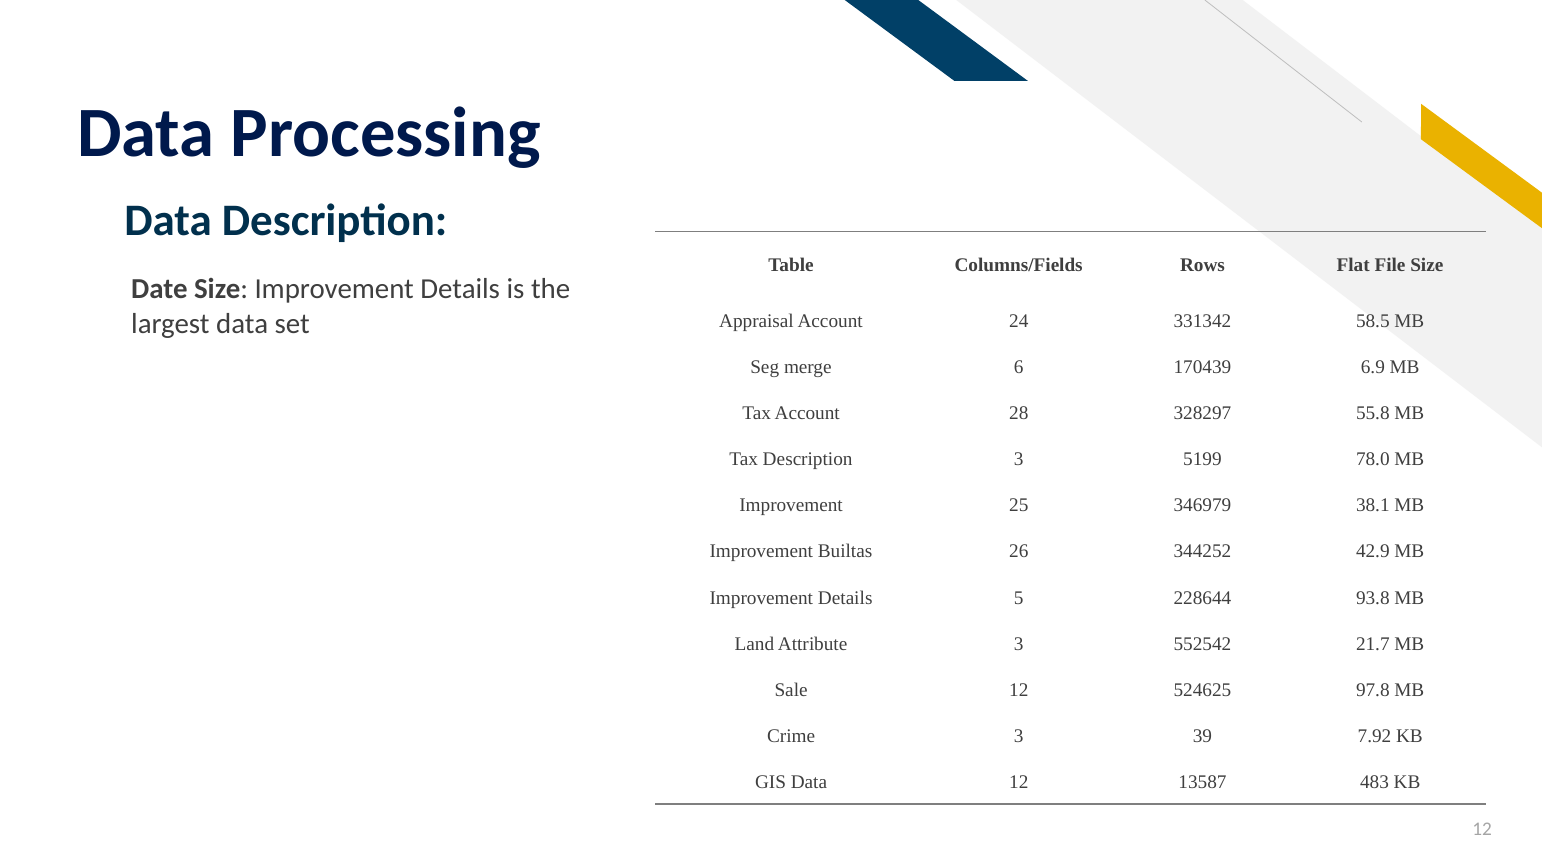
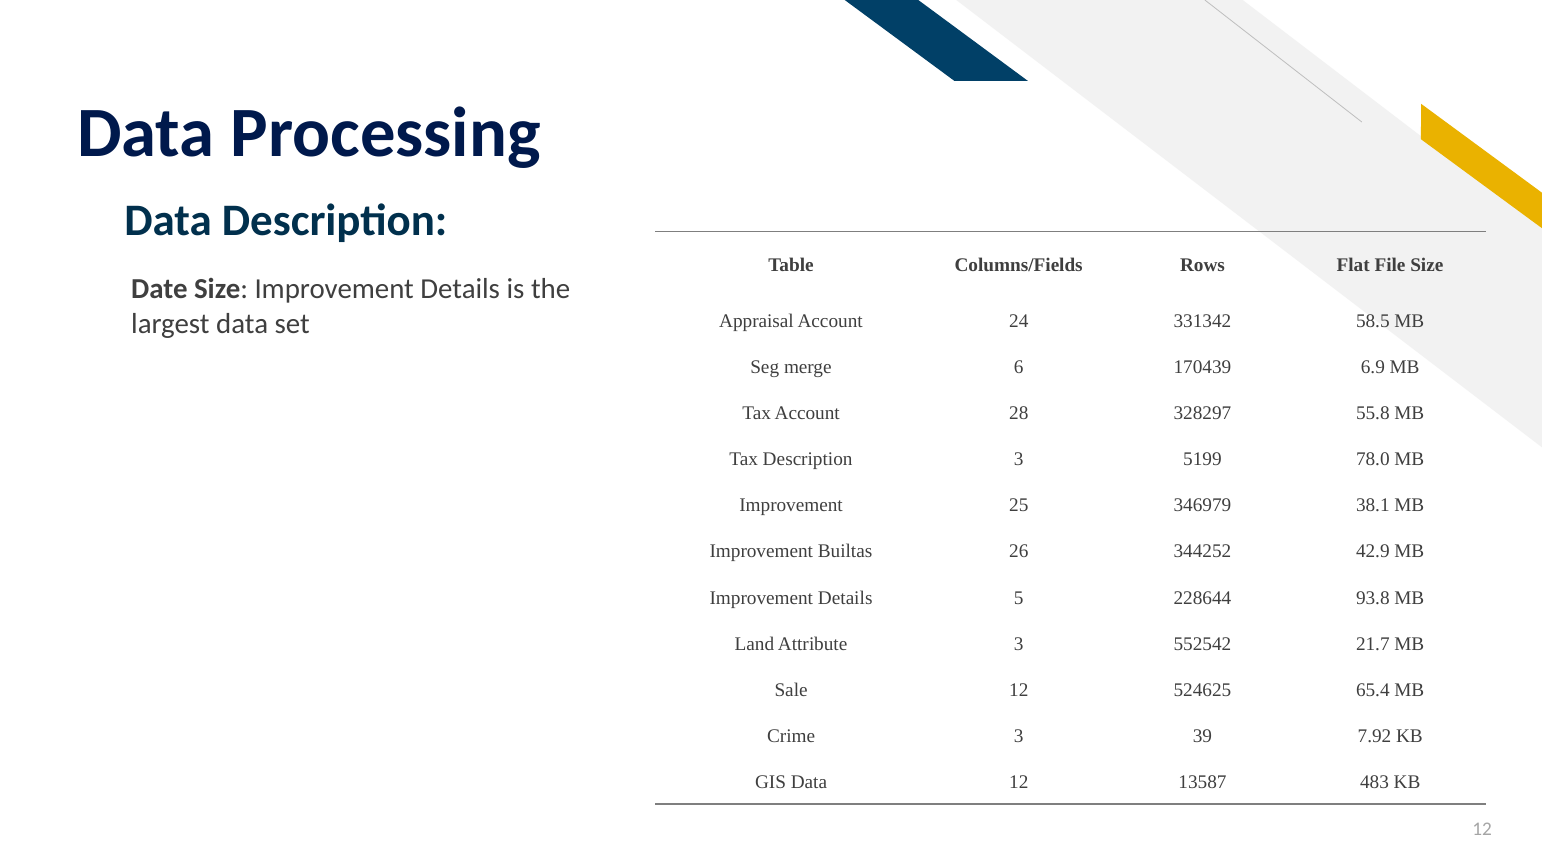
97.8: 97.8 -> 65.4 (1373, 689)
